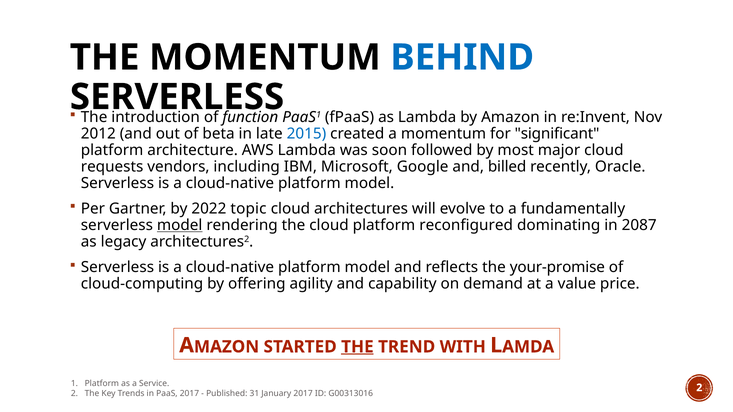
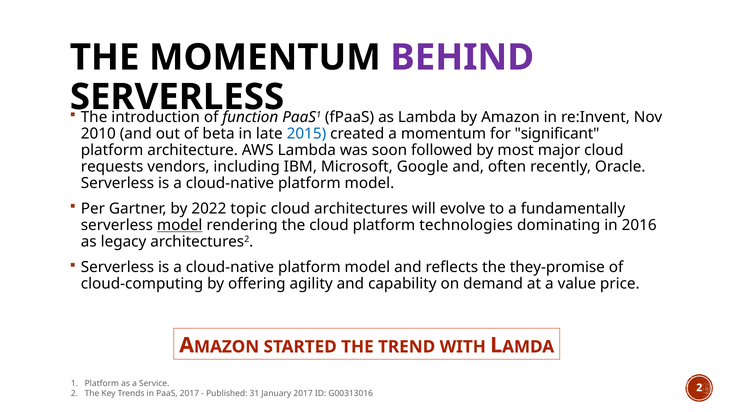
BEHIND colour: blue -> purple (462, 57)
2012: 2012 -> 2010 (98, 134)
billed: billed -> often (507, 167)
reconfigured: reconfigured -> technologies (466, 225)
2087: 2087 -> 2016 (639, 225)
your-promise: your-promise -> they-promise (557, 267)
THE underline: present -> none (357, 347)
